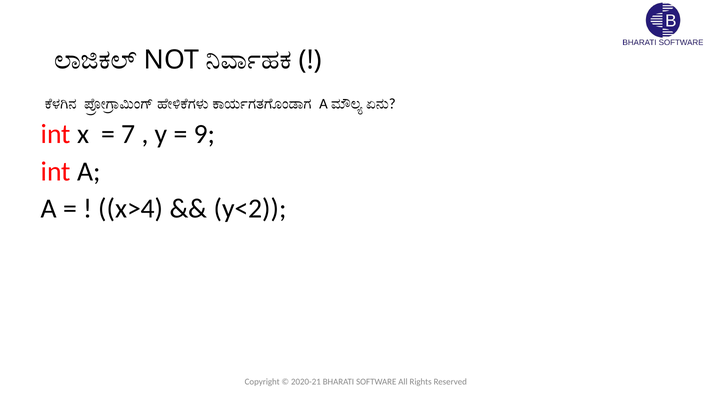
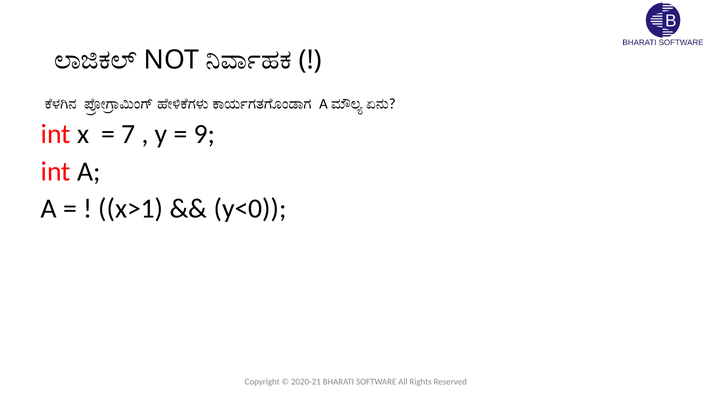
x>4: x>4 -> x>1 (131, 209)
y<2: y<2 -> y<0 (250, 209)
